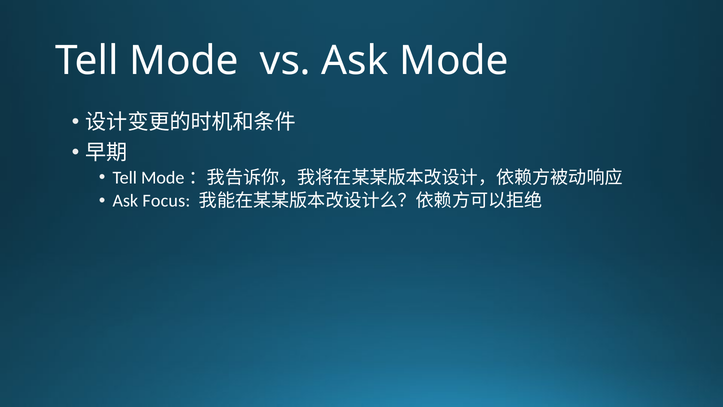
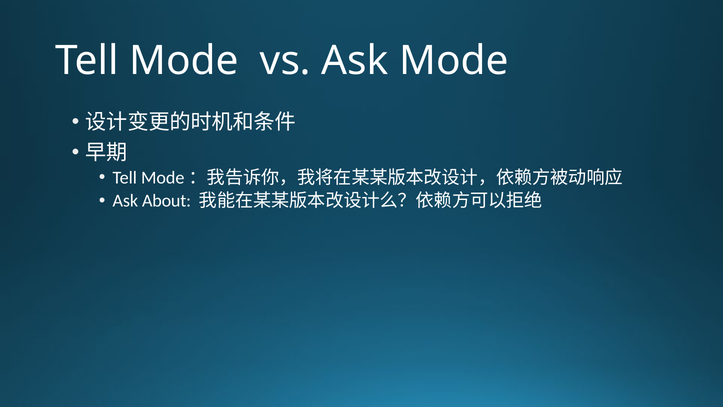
Focus: Focus -> About (167, 201)
